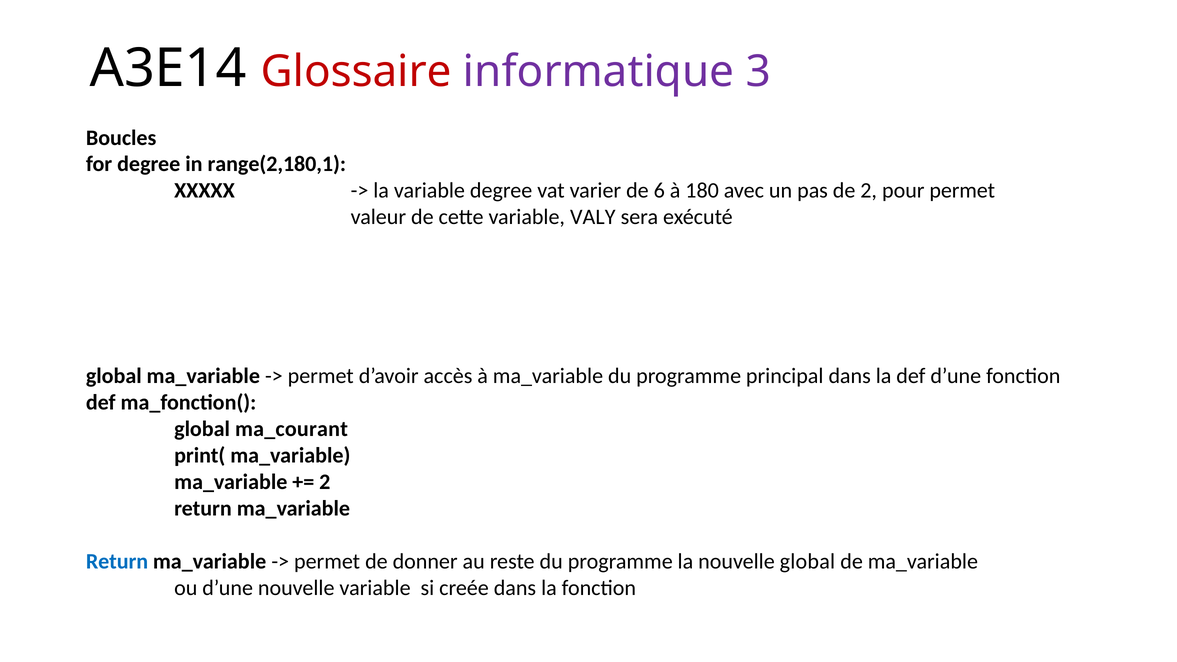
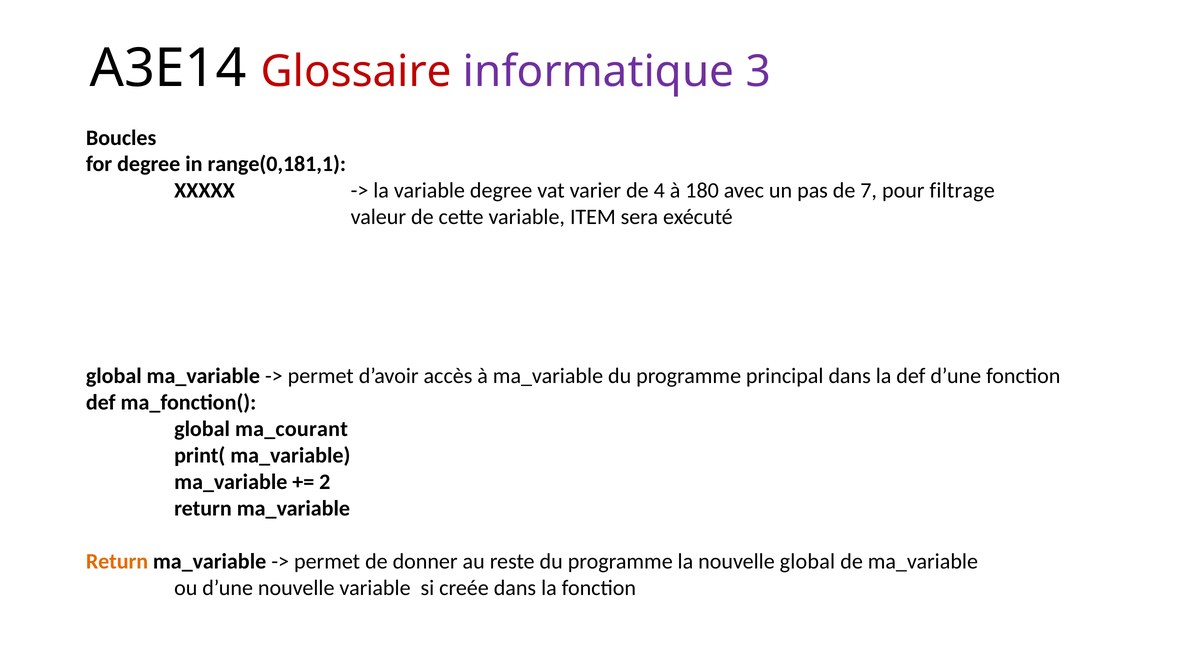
range(2,180,1: range(2,180,1 -> range(0,181,1 (277, 164)
6: 6 -> 4 (659, 191)
de 2: 2 -> 7 (869, 191)
pour permet: permet -> filtrage (962, 191)
VALY: VALY -> ITEM (593, 217)
Return colour: blue -> orange (117, 561)
